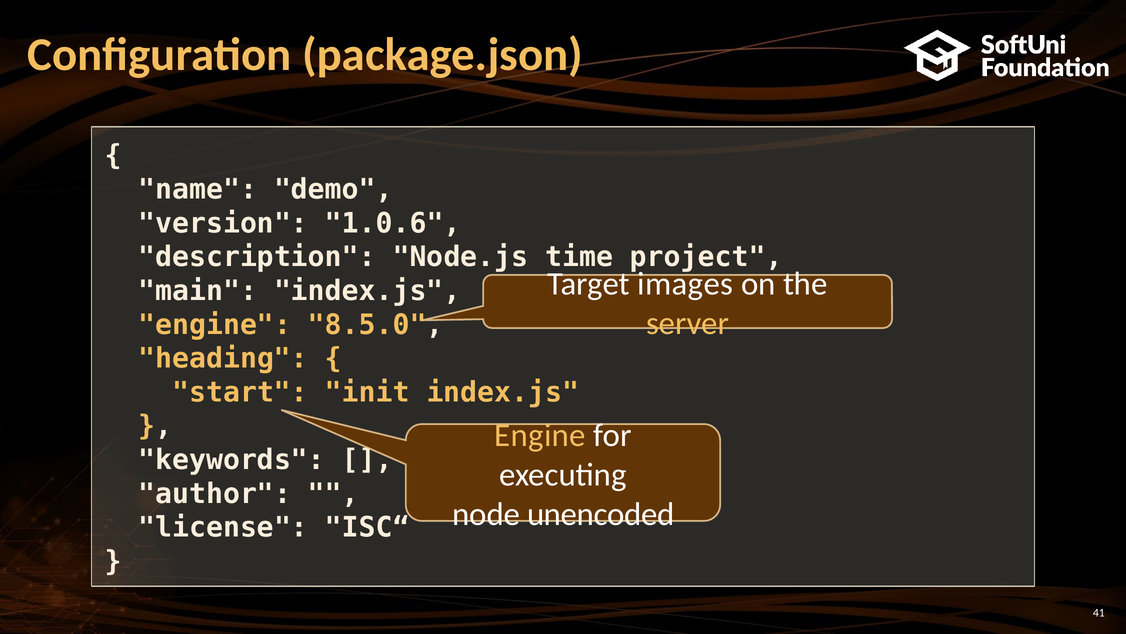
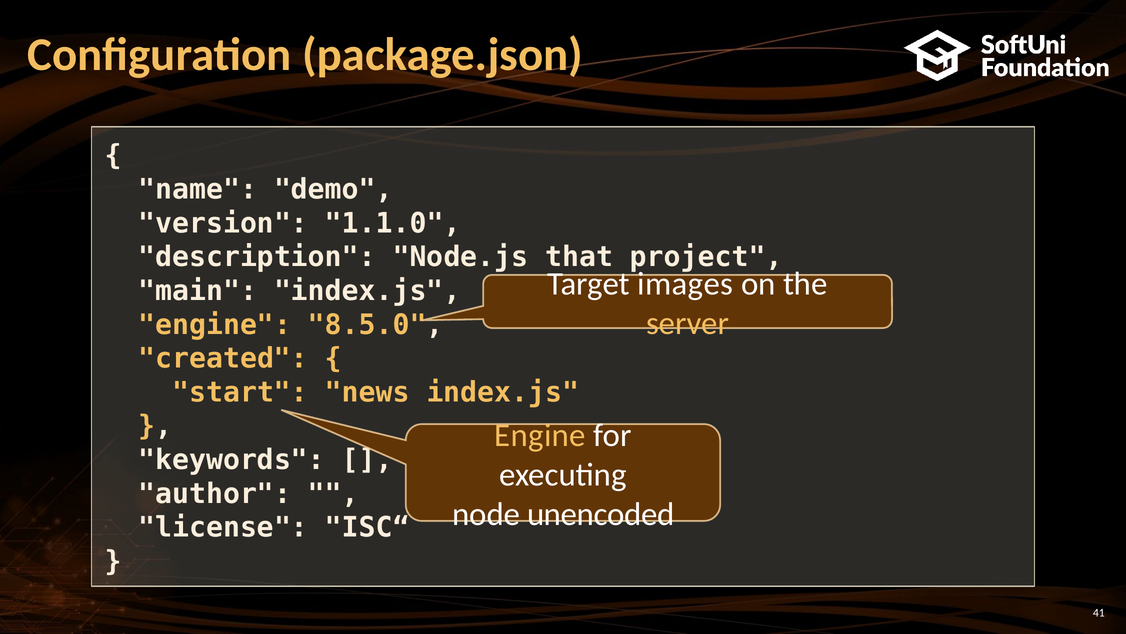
1.0.6: 1.0.6 -> 1.1.0 (393, 223)
time: time -> that (579, 257)
heading: heading -> created (223, 358)
init: init -> news (367, 392)
